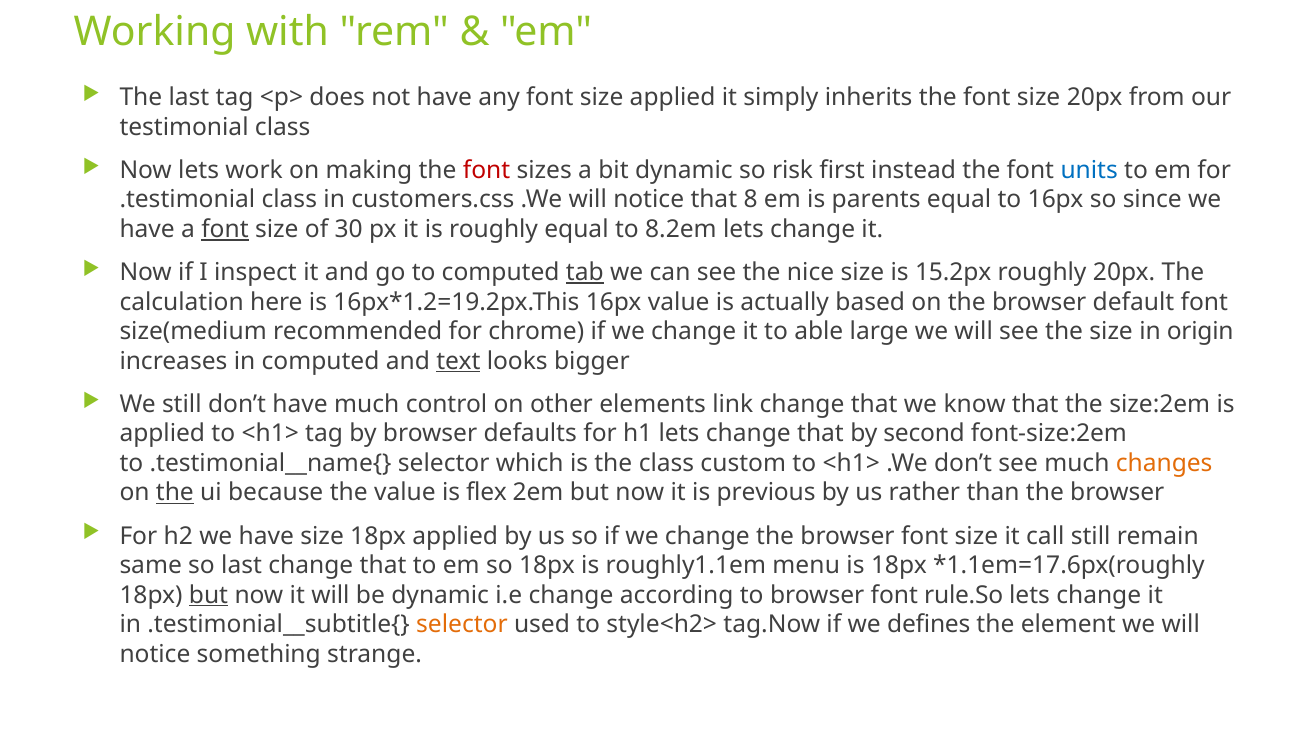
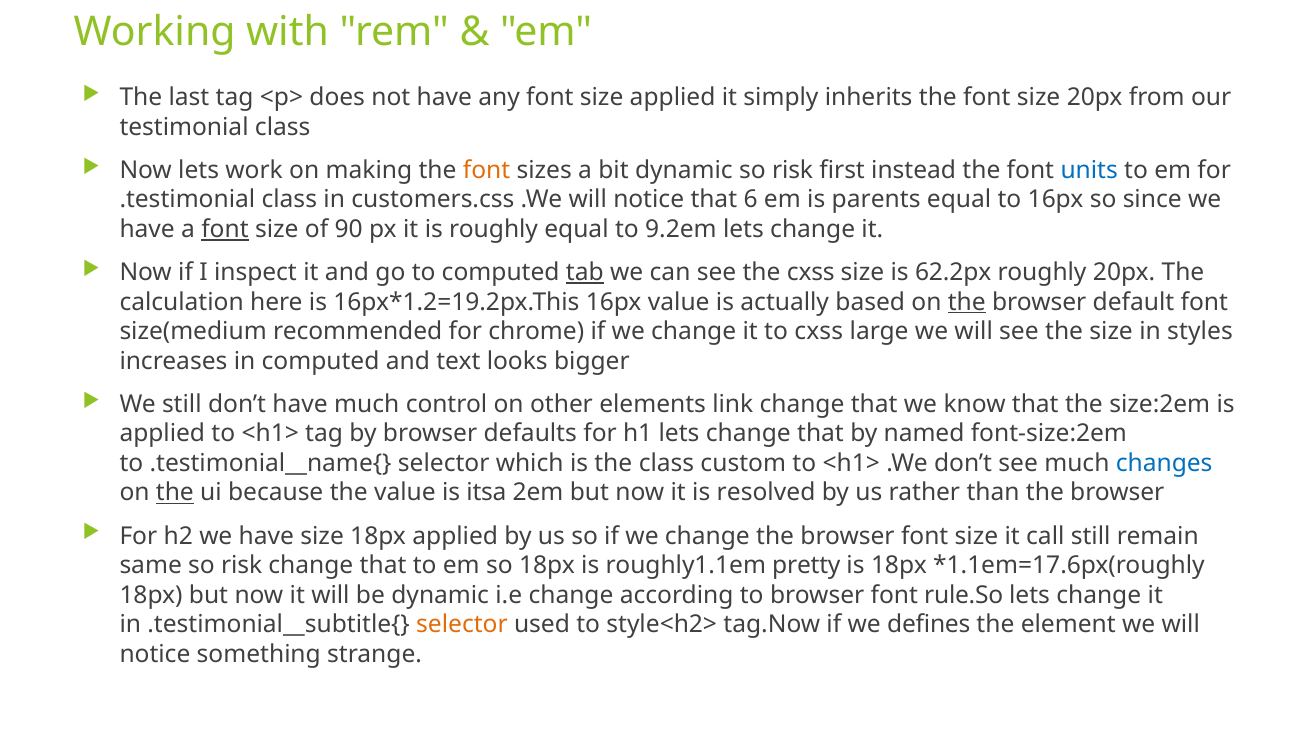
font colour: red -> orange (487, 170)
8: 8 -> 6 (751, 200)
30: 30 -> 90 (349, 229)
8.2em: 8.2em -> 9.2em (681, 229)
the nice: nice -> cxss (811, 272)
15.2px: 15.2px -> 62.2px (953, 272)
the underline: none -> present (967, 302)
to able: able -> cxss (819, 331)
origin: origin -> styles (1200, 331)
text underline: present -> none (458, 361)
second: second -> named (924, 433)
changes colour: orange -> blue (1164, 463)
flex: flex -> itsa (486, 492)
previous: previous -> resolved (766, 492)
same so last: last -> risk (242, 565)
menu: menu -> pretty (806, 565)
but underline: present -> none (209, 594)
